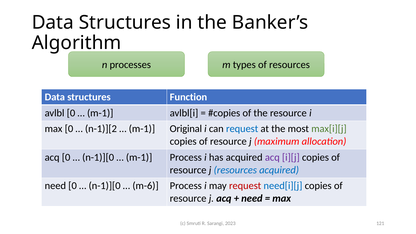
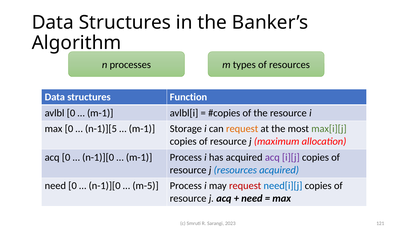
n-1)][2: n-1)][2 -> n-1)][5 (101, 129)
Original: Original -> Storage (186, 129)
request colour: blue -> orange (242, 129)
m-6: m-6 -> m-5 (146, 186)
